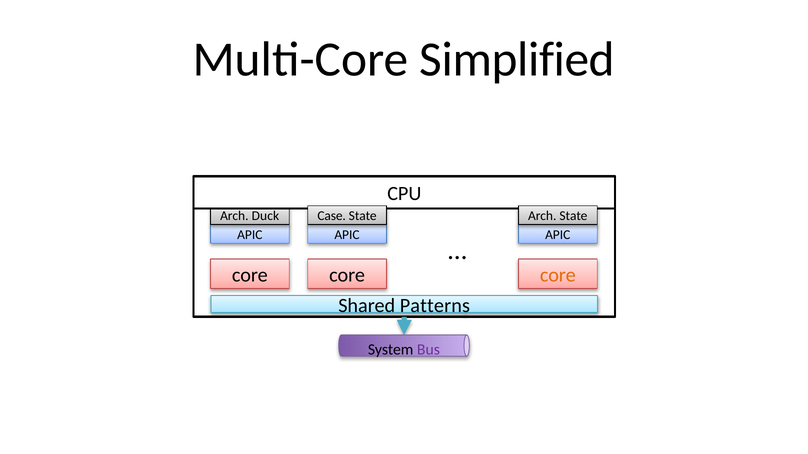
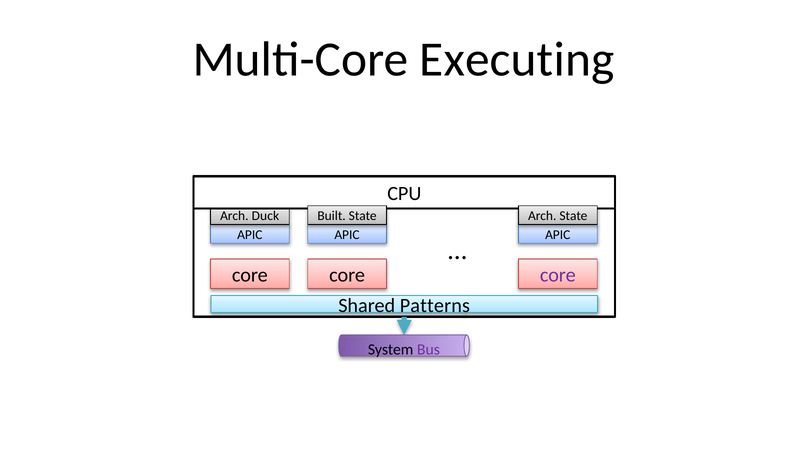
Simplified: Simplified -> Executing (517, 60)
Case: Case -> Built (332, 216)
core colour: orange -> purple (558, 275)
